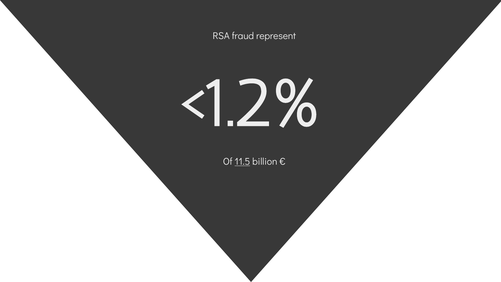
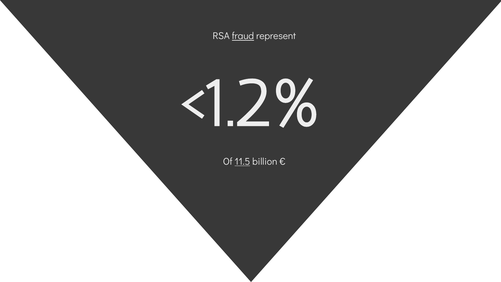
fraud underline: none -> present (243, 36)
